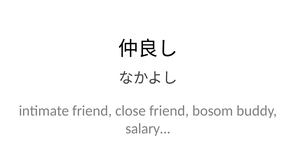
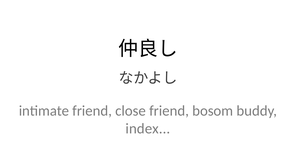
salary: salary -> index (148, 128)
